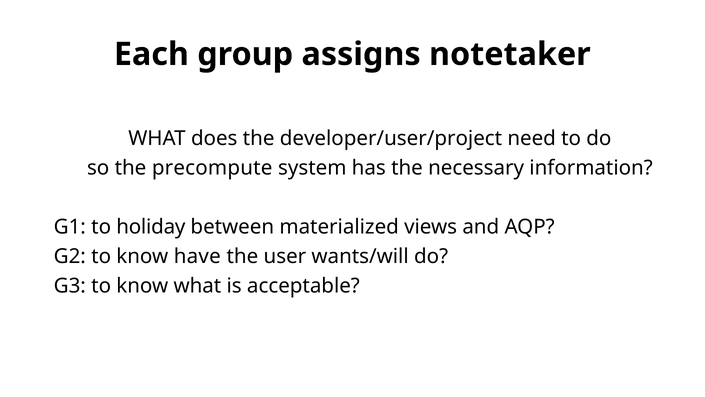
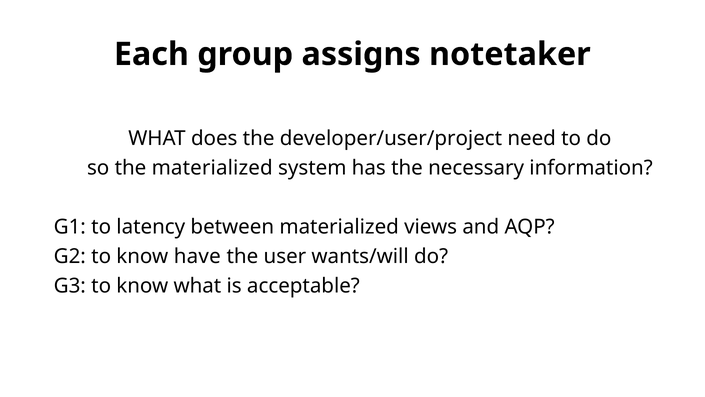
the precompute: precompute -> materialized (212, 168)
holiday: holiday -> latency (151, 227)
